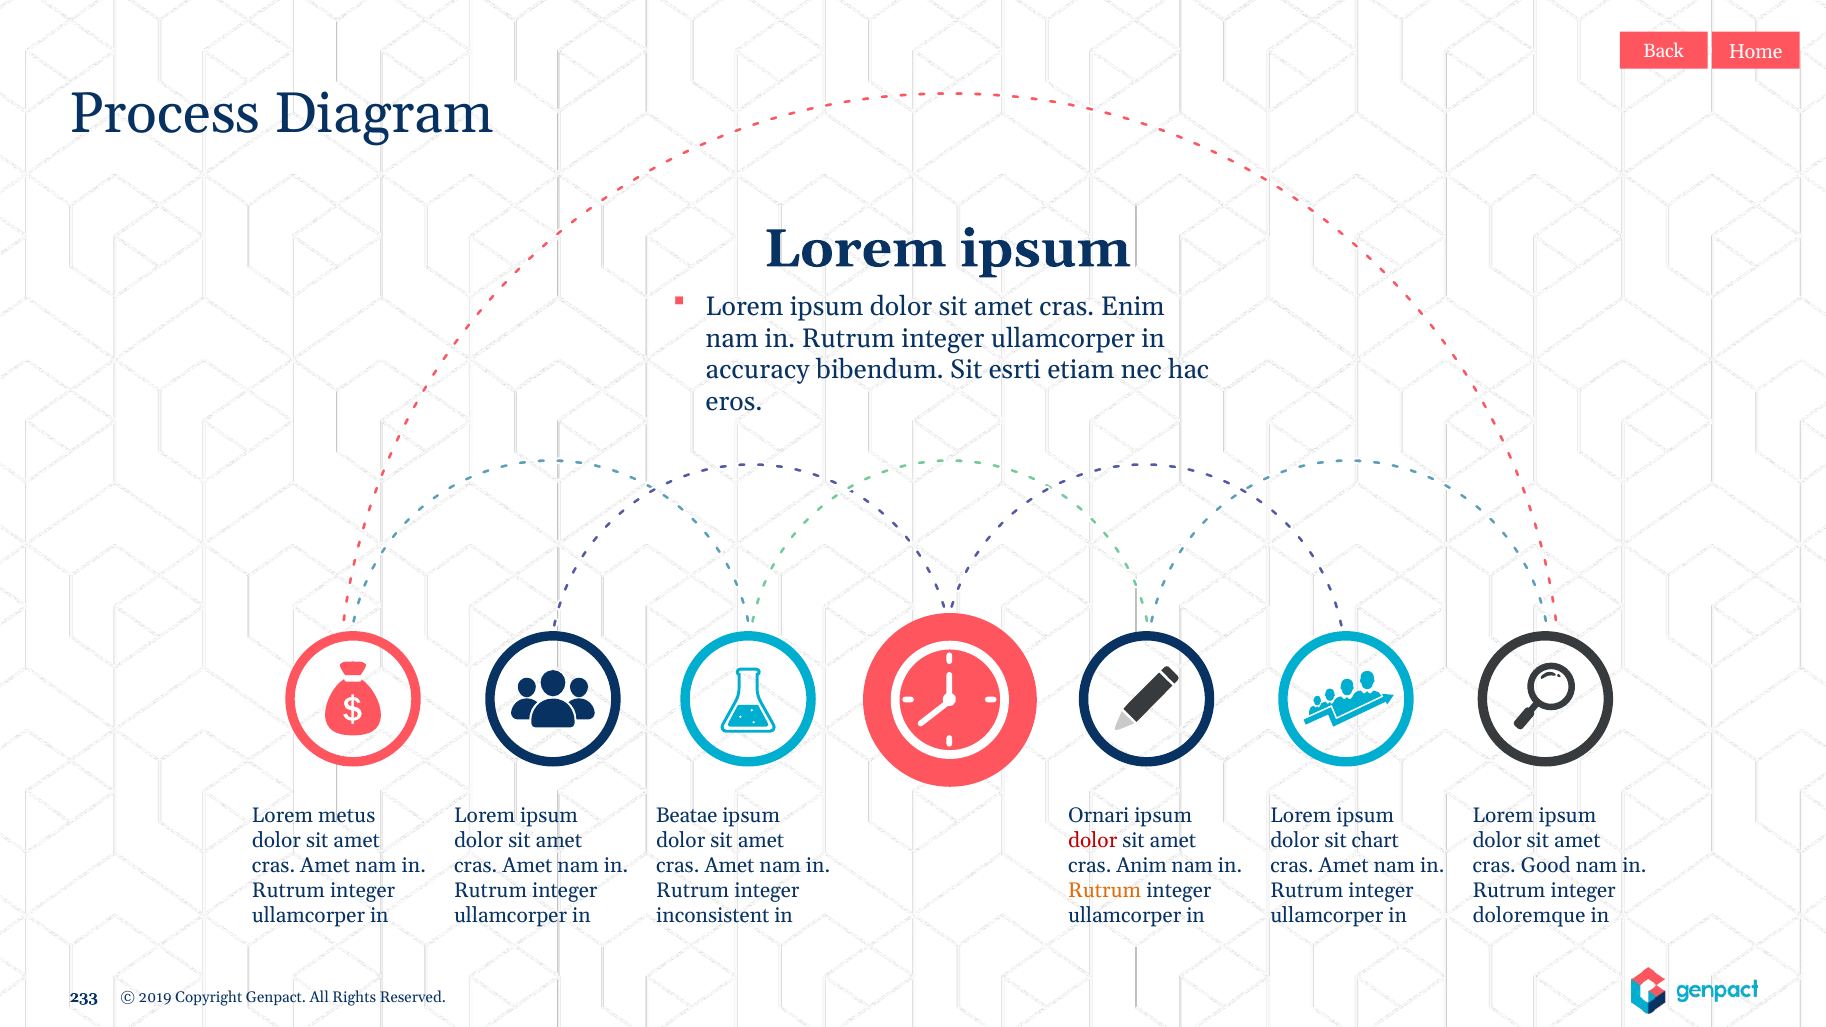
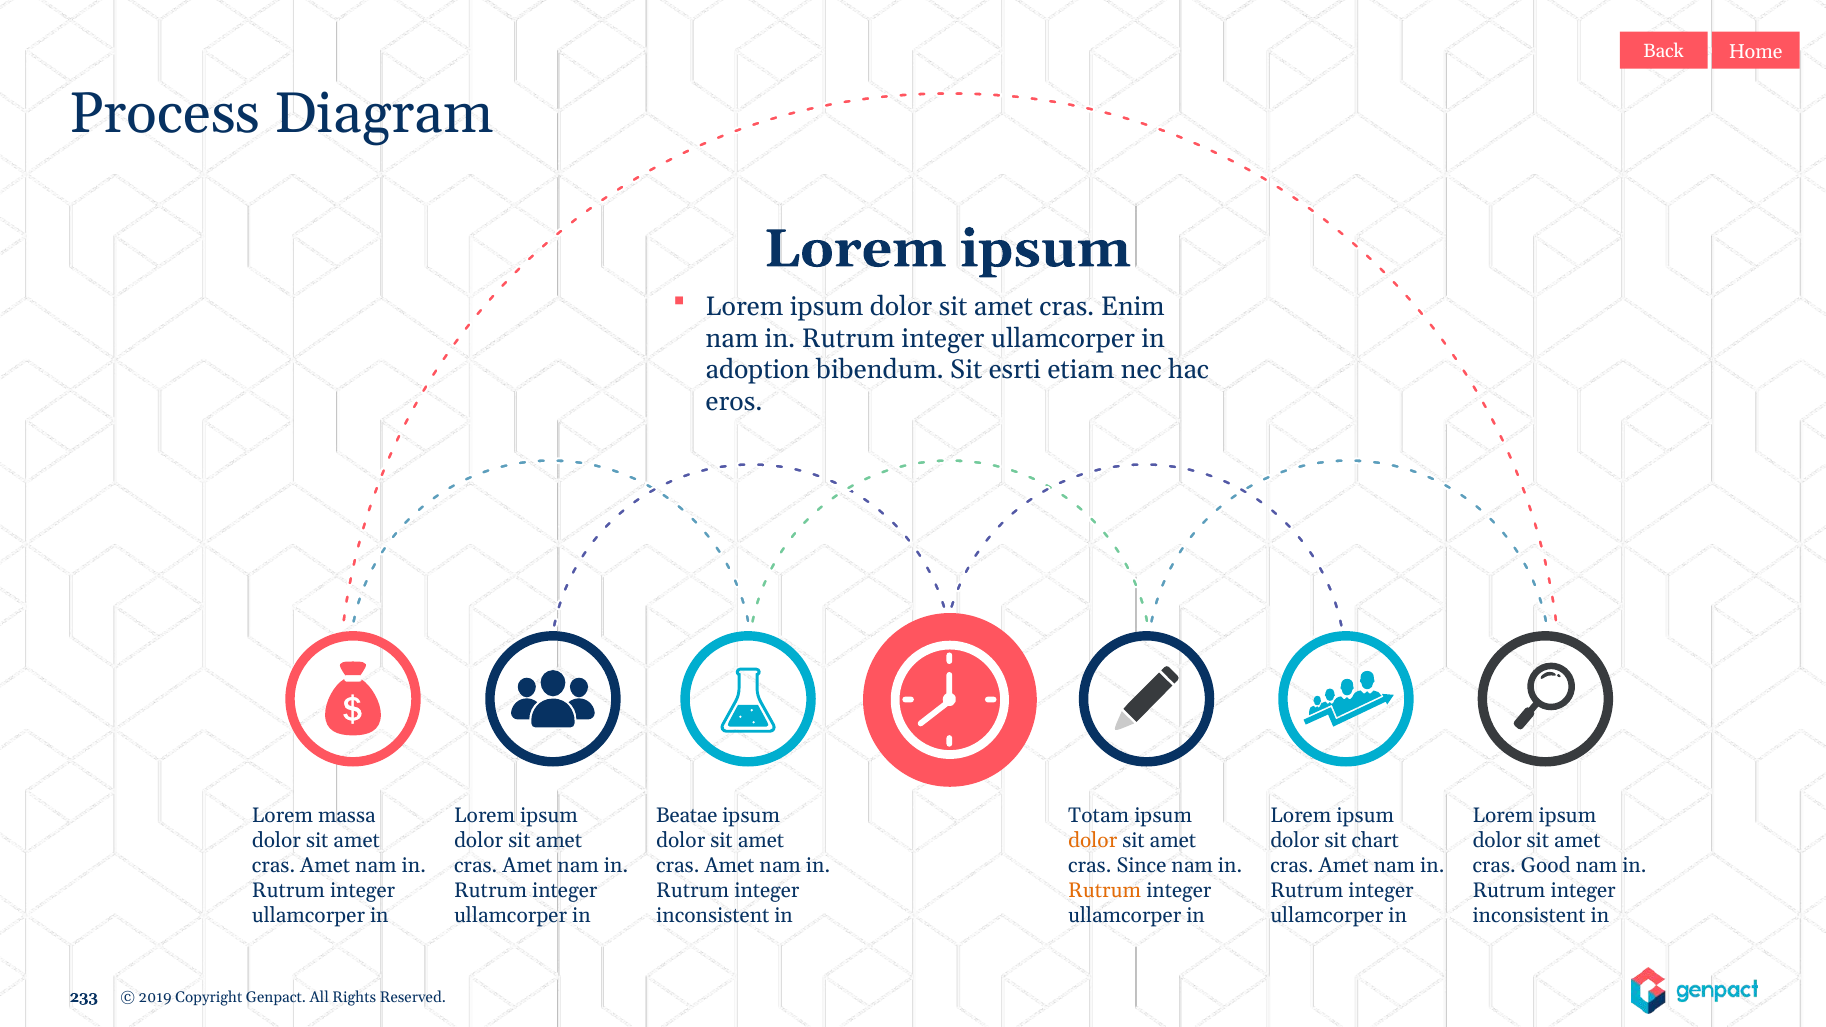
accuracy: accuracy -> adoption (758, 370)
metus: metus -> massa (347, 815)
Ornari: Ornari -> Totam (1099, 815)
dolor colour: red -> orange (1093, 840)
Anim: Anim -> Since (1141, 865)
doloremque: doloremque -> inconsistent (1529, 916)
